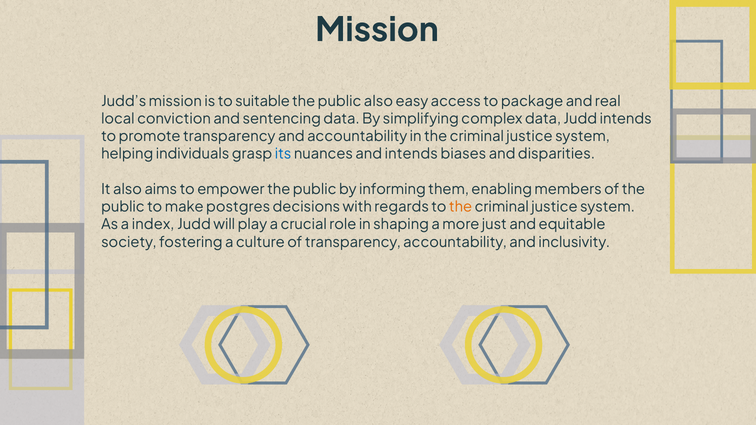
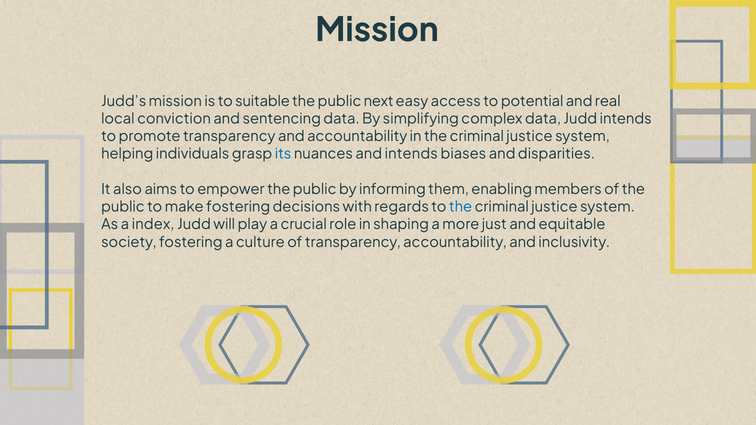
public also: also -> next (379, 101)
package: package -> potential (532, 101)
make postgres: postgres -> fostering (238, 207)
the colour: orange -> blue (461, 207)
